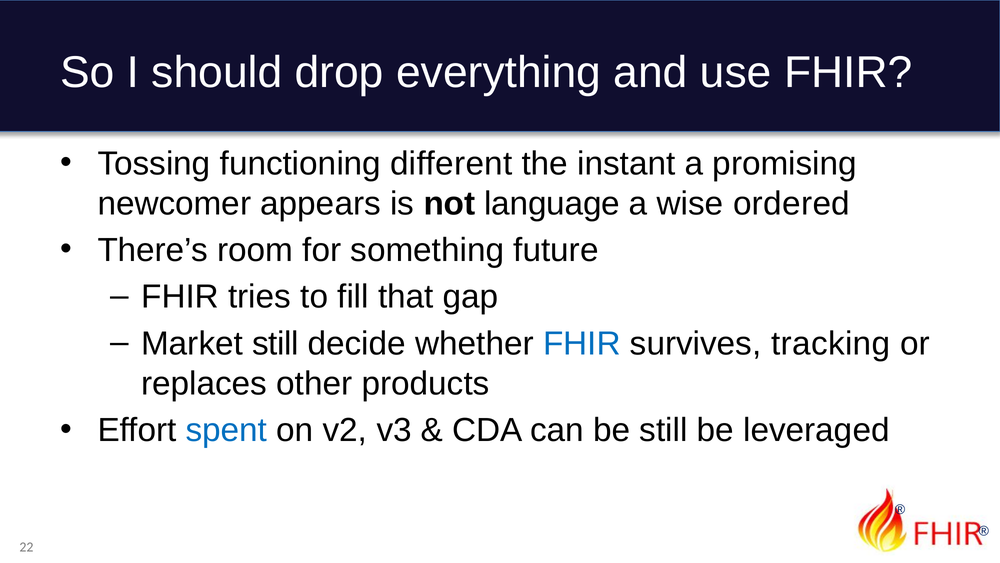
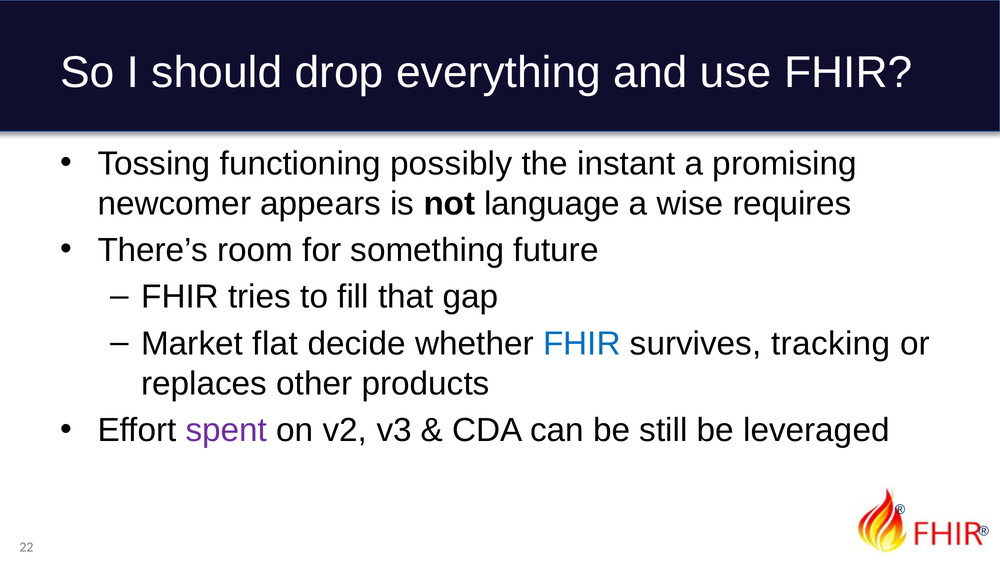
different: different -> possibly (451, 163)
ordered: ordered -> requires (792, 203)
Market still: still -> flat (275, 343)
spent colour: blue -> purple (226, 430)
